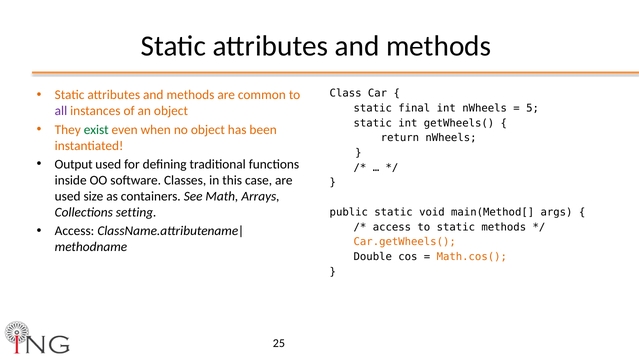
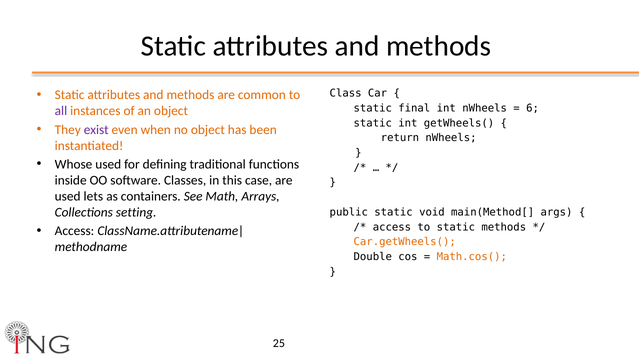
5: 5 -> 6 (533, 108)
exist colour: green -> purple (96, 130)
Output: Output -> Whose (74, 165)
size: size -> lets (93, 197)
